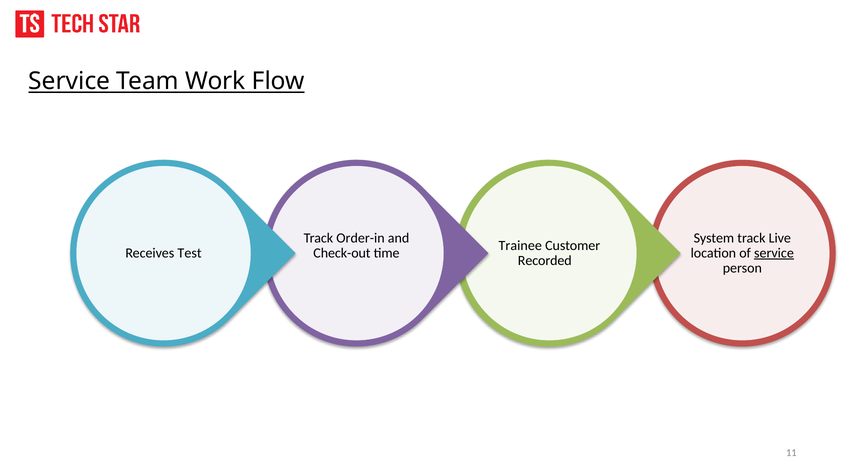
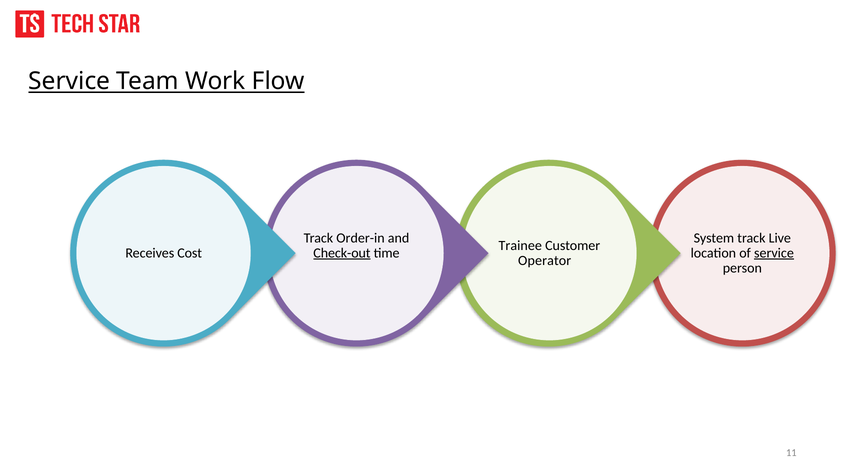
Test: Test -> Cost (190, 253)
Check-out underline: none -> present (342, 253)
Recorded: Recorded -> Operator (545, 260)
